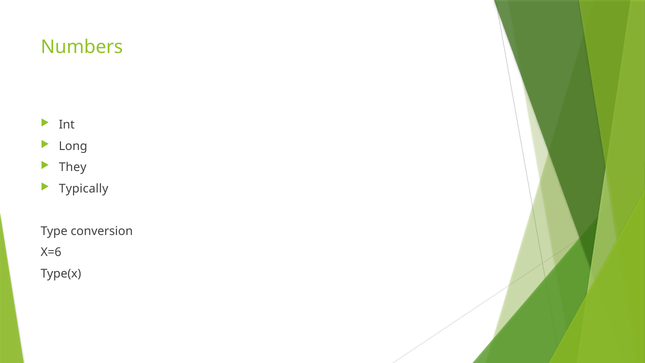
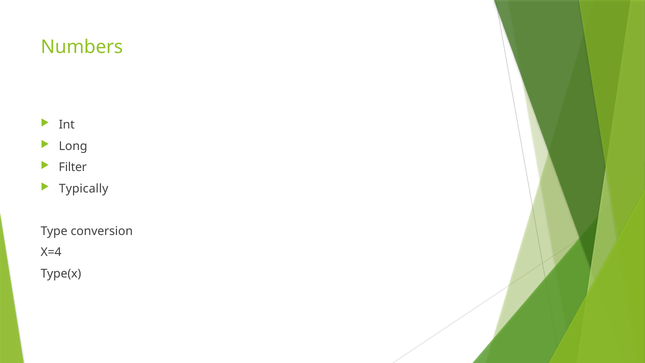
They: They -> Filter (73, 167)
X=6: X=6 -> X=4 (51, 252)
